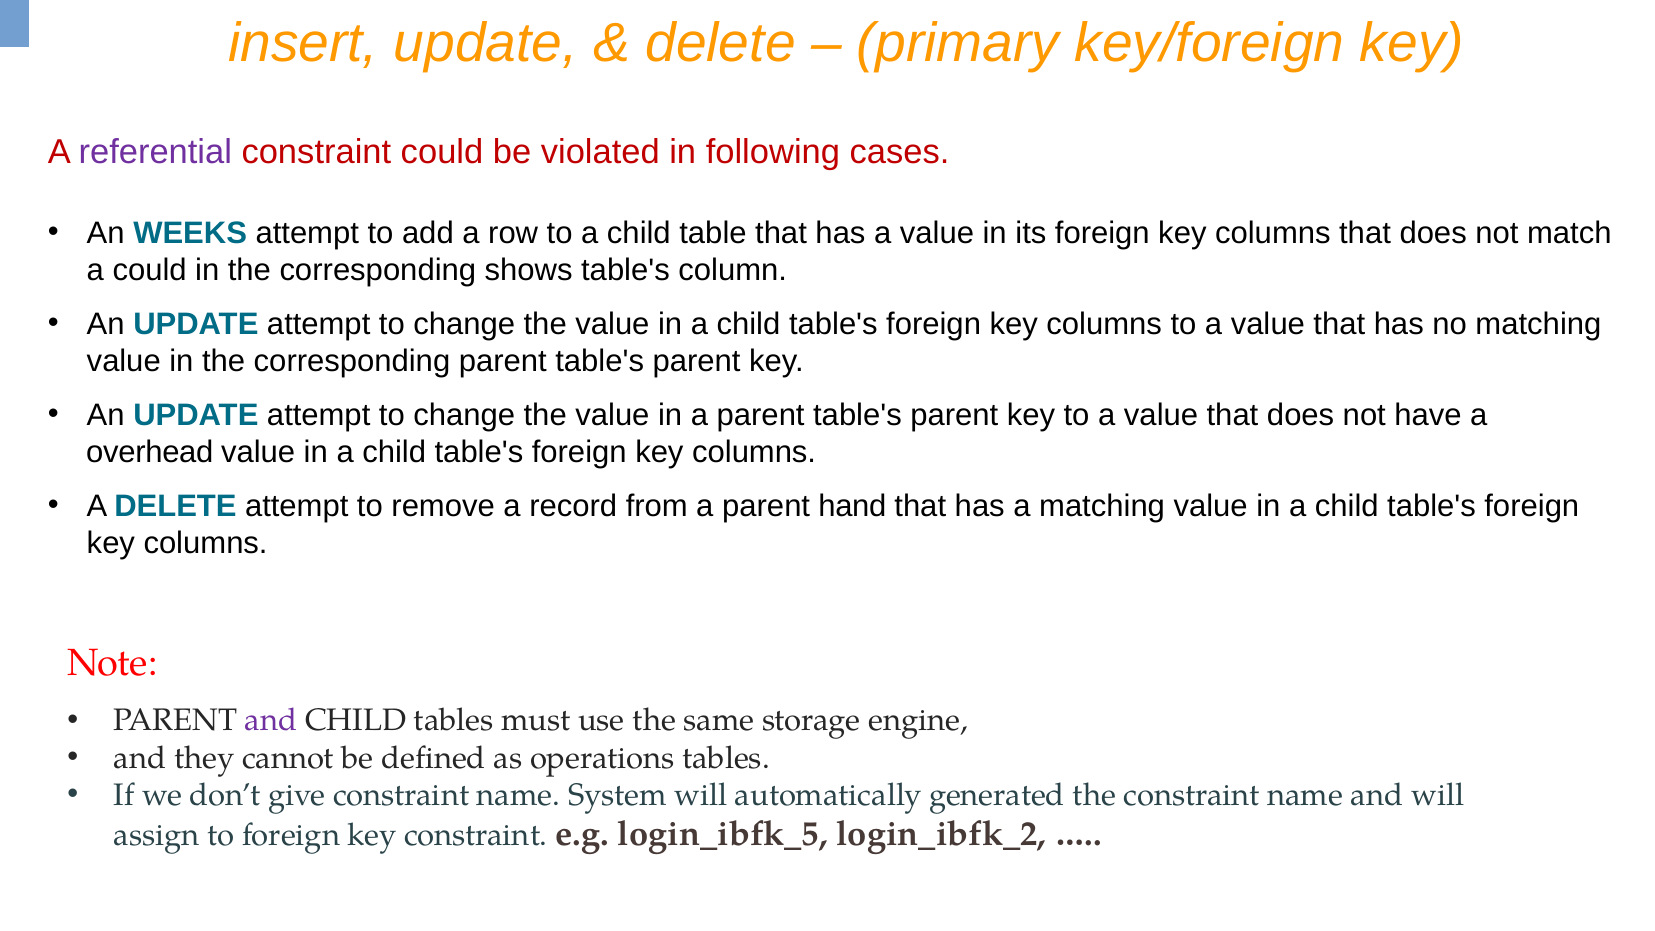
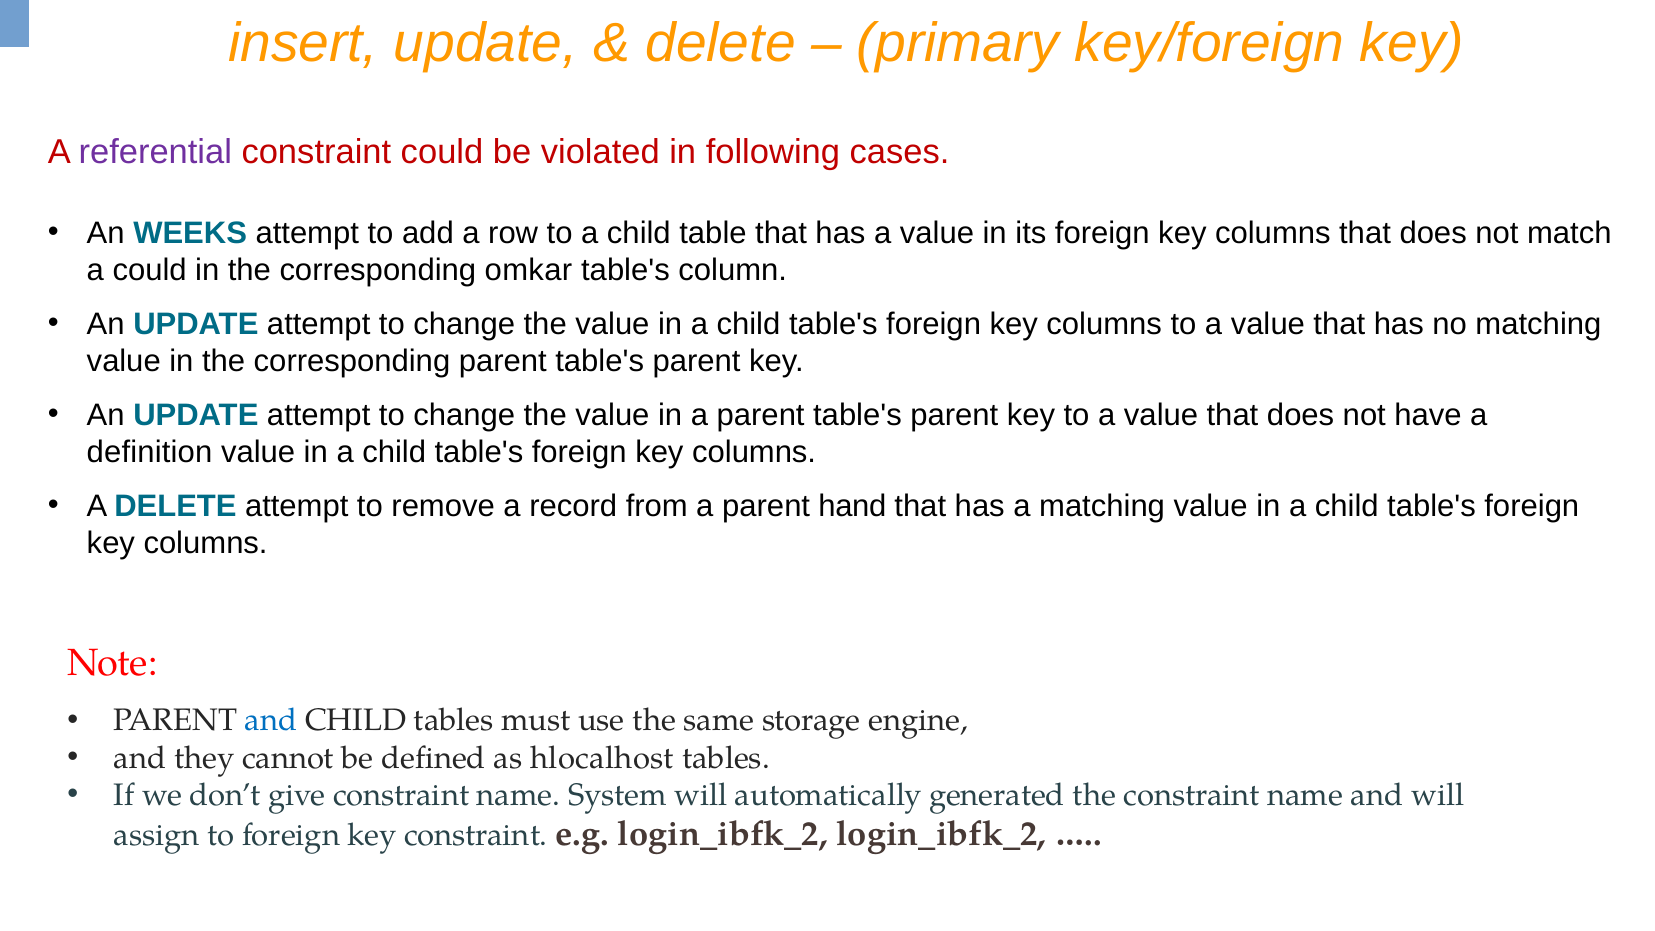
shows: shows -> omkar (528, 270)
overhead: overhead -> definition (150, 452)
and colour: purple -> blue (271, 720)
operations: operations -> hlocalhost (602, 758)
e.g login_ibfk_5: login_ibfk_5 -> login_ibfk_2 (723, 835)
